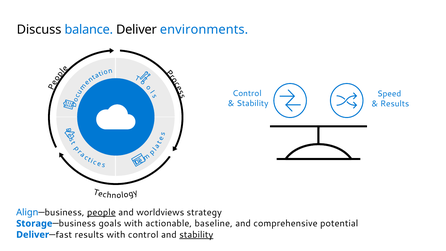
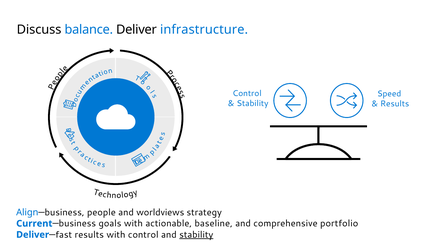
environments: environments -> infrastructure (204, 30)
people underline: present -> none (101, 212)
Storage: Storage -> Current (34, 223)
potential: potential -> portfolio (339, 223)
